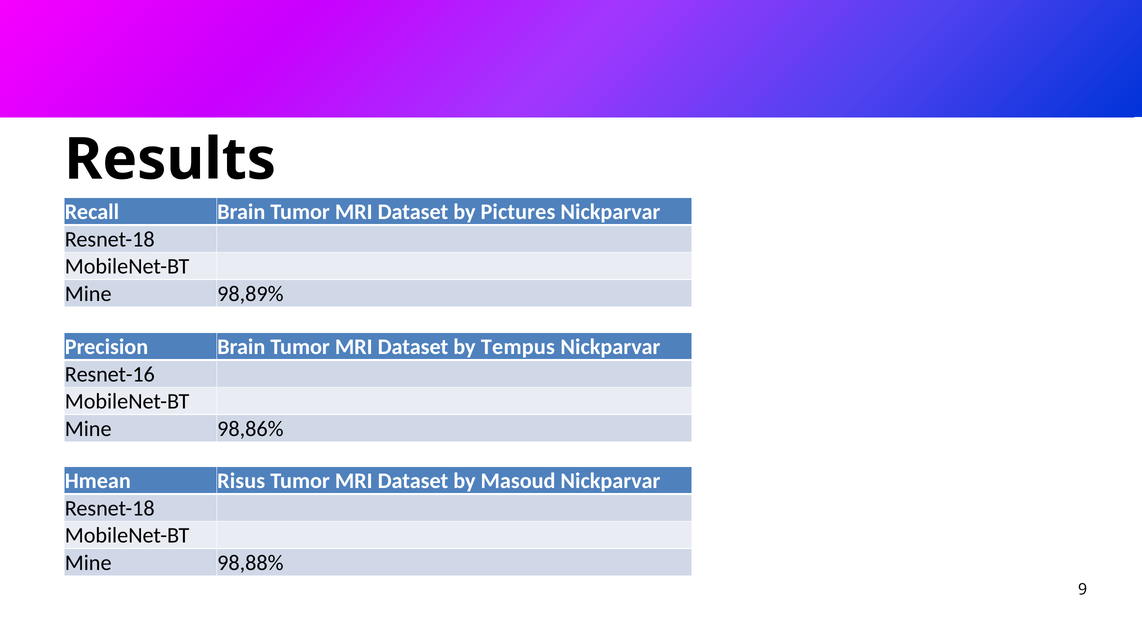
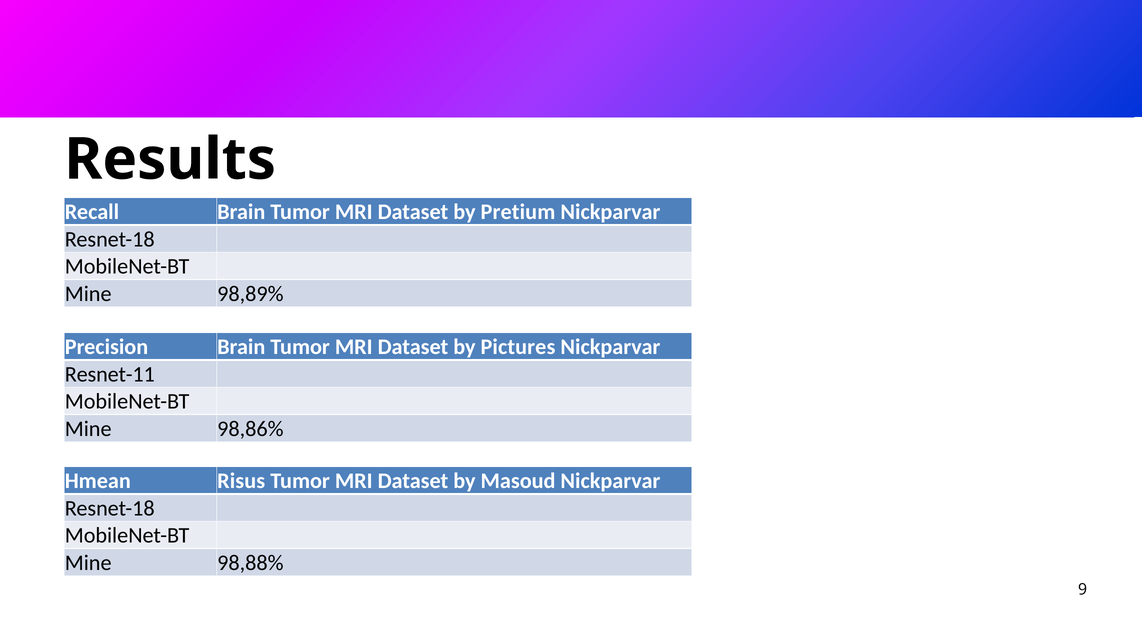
Pictures: Pictures -> Pretium (518, 212)
Tempus: Tempus -> Pictures (518, 347)
Resnet-16: Resnet-16 -> Resnet-11 (110, 374)
